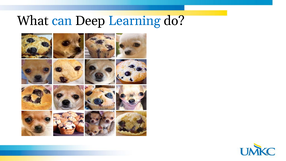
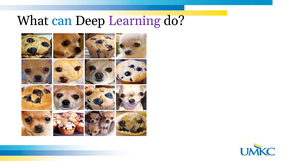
Learning colour: blue -> purple (134, 21)
